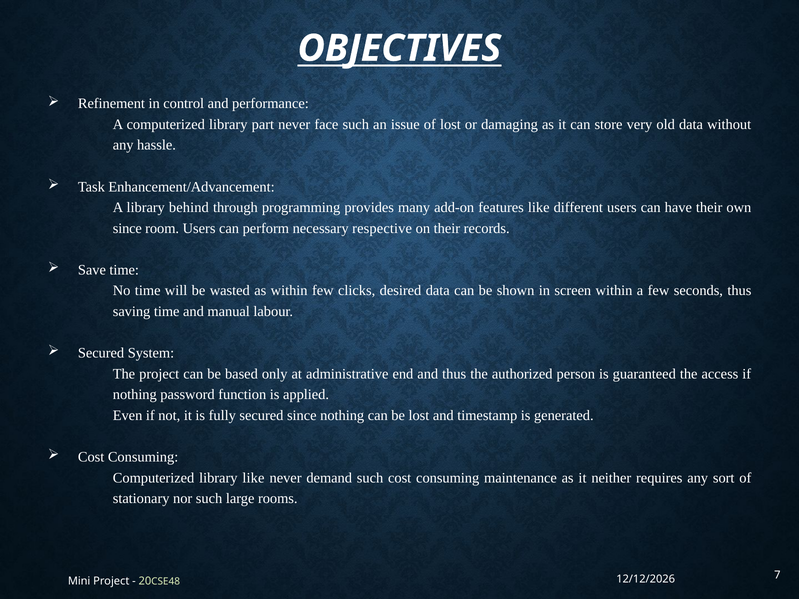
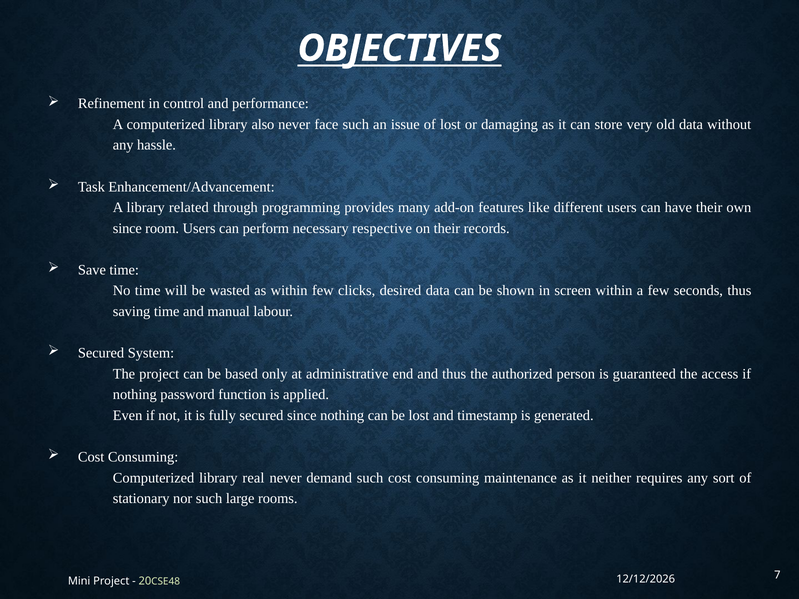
part: part -> also (263, 124)
behind: behind -> related (189, 208)
library like: like -> real (253, 478)
